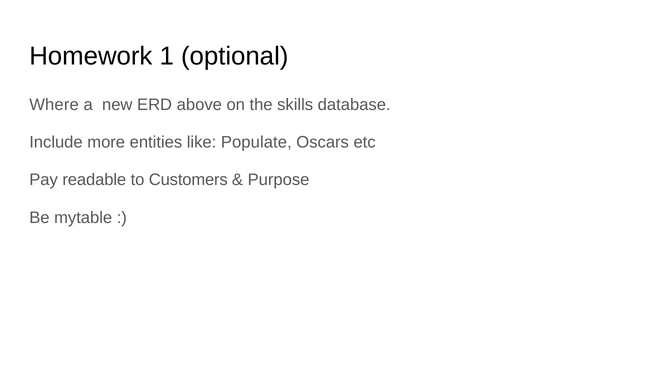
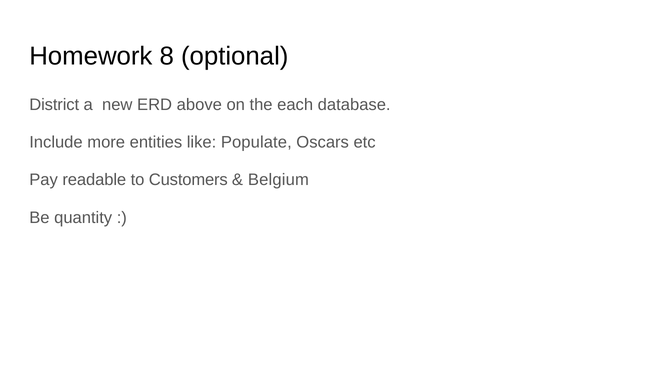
1: 1 -> 8 (167, 56)
Where: Where -> District (54, 104)
skills: skills -> each (295, 104)
Purpose: Purpose -> Belgium (278, 180)
mytable: mytable -> quantity (83, 217)
